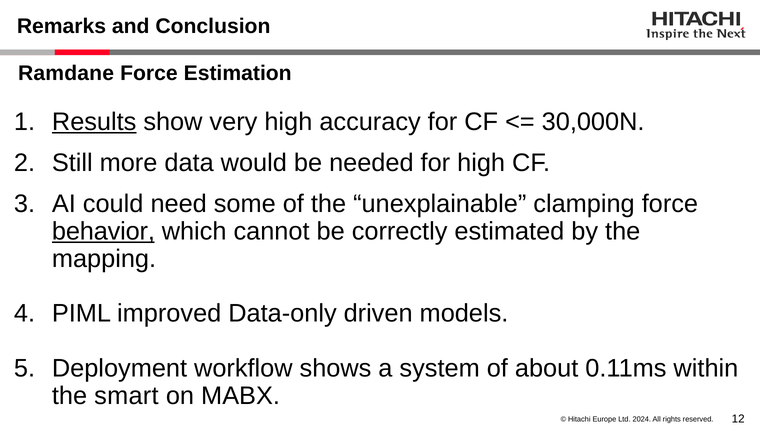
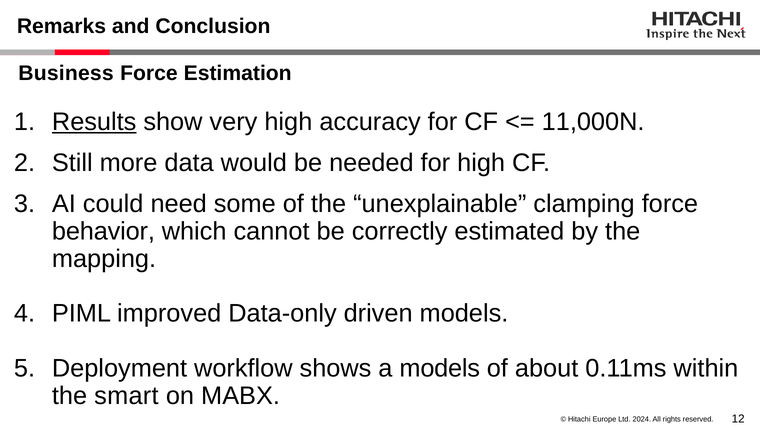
Ramdane: Ramdane -> Business (66, 73)
30,000N: 30,000N -> 11,000N (593, 122)
behavior underline: present -> none (103, 231)
a system: system -> models (440, 368)
